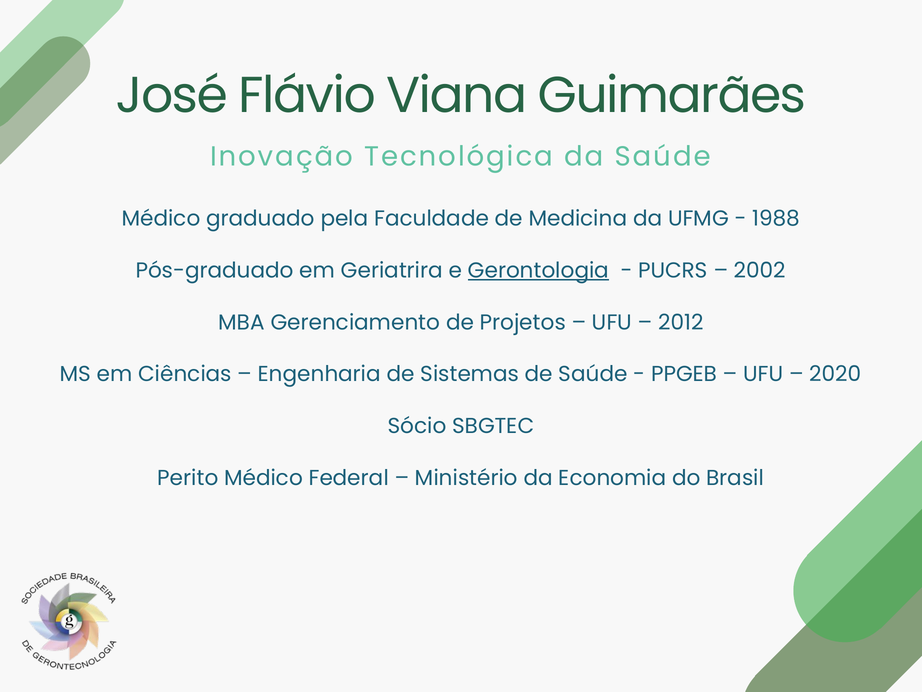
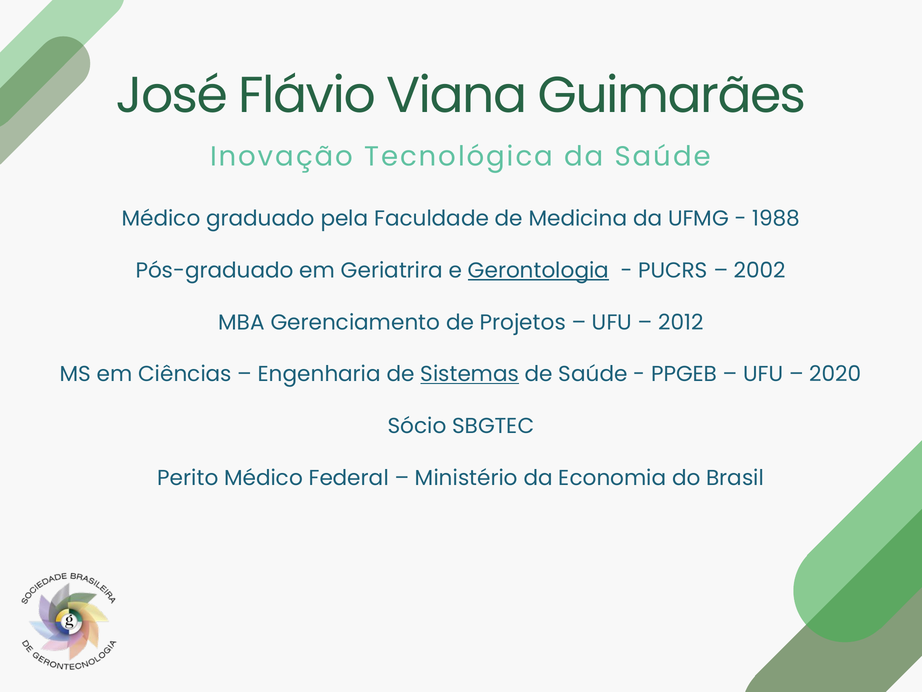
Sistemas underline: none -> present (470, 374)
